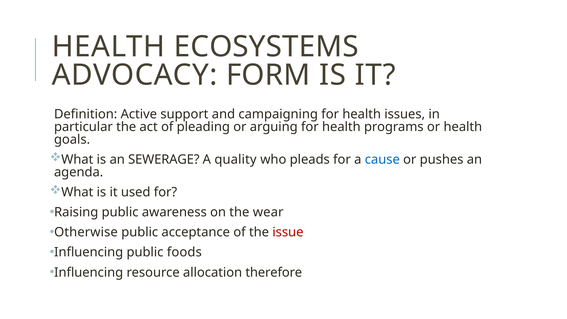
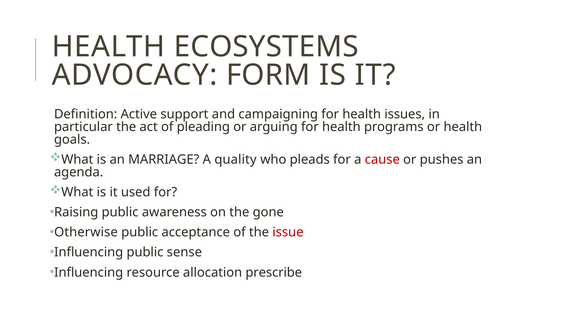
SEWERAGE: SEWERAGE -> MARRIAGE (164, 160)
cause colour: blue -> red (382, 160)
wear: wear -> gone (268, 212)
foods: foods -> sense (184, 252)
therefore: therefore -> prescribe (274, 272)
